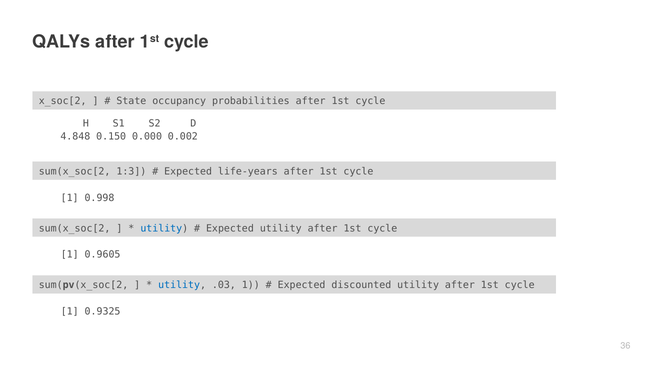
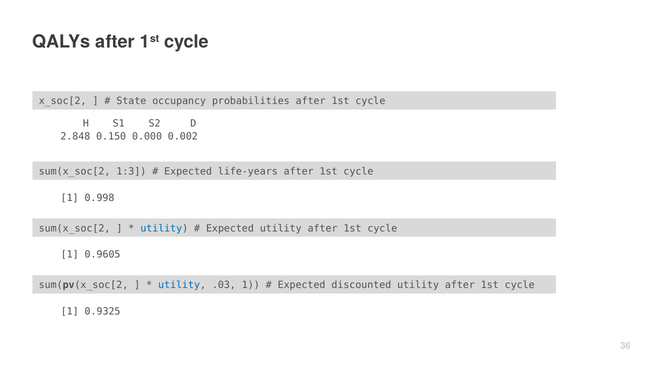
4.848: 4.848 -> 2.848 (75, 136)
